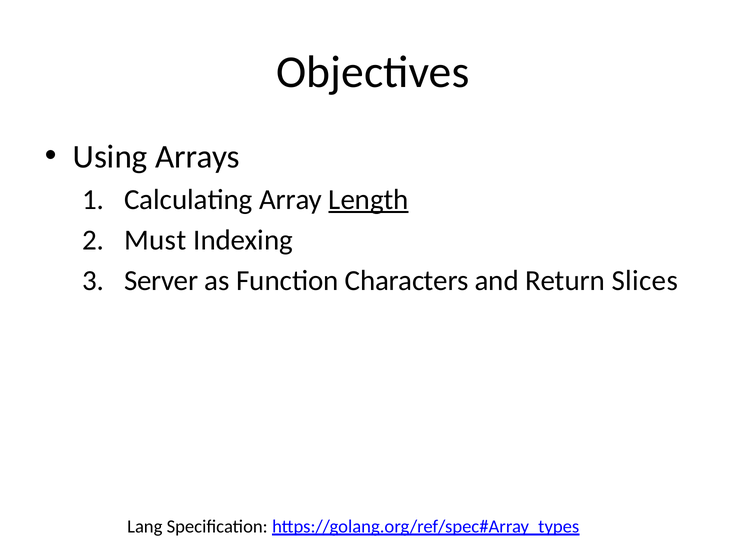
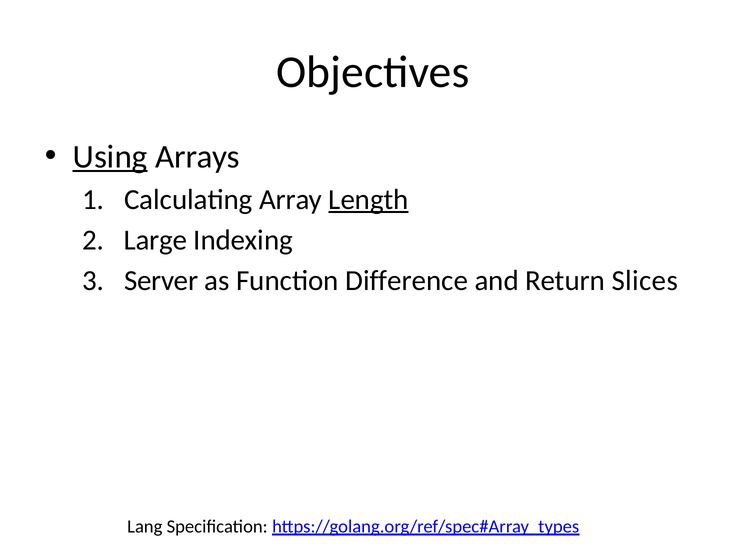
Using underline: none -> present (110, 157)
Must: Must -> Large (156, 240)
Characters: Characters -> Difference (407, 280)
